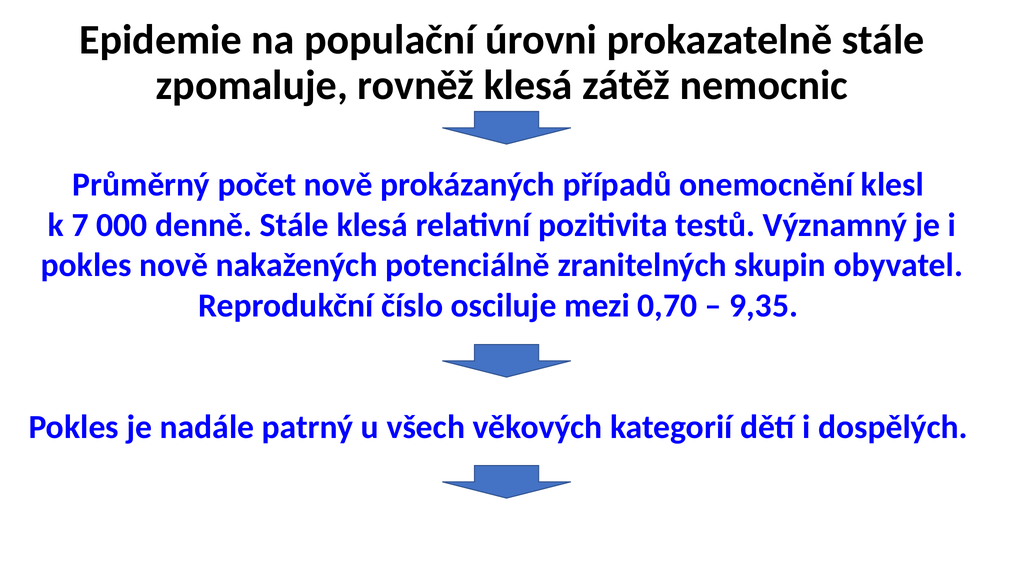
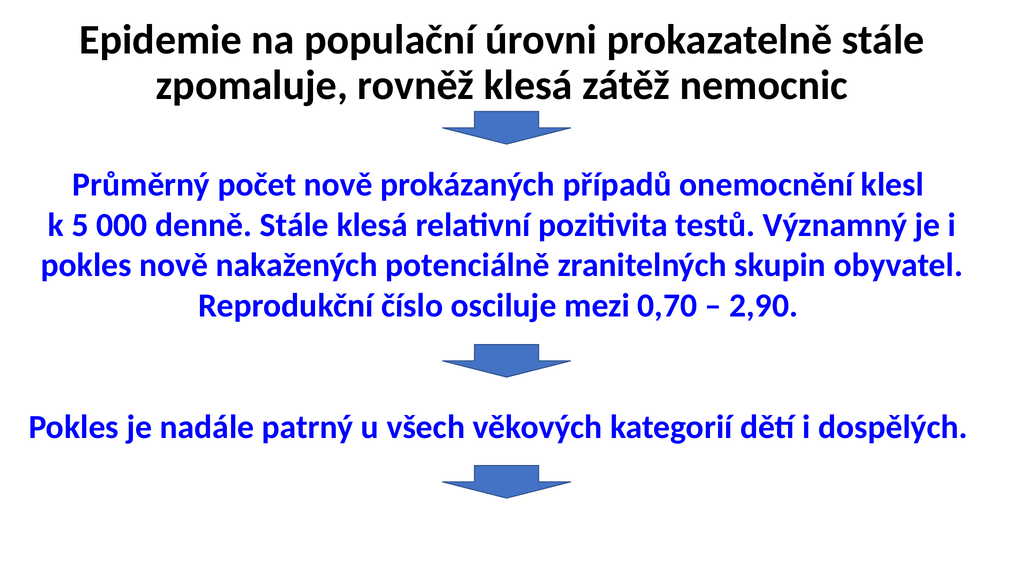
7: 7 -> 5 (80, 225)
9,35: 9,35 -> 2,90 (764, 306)
